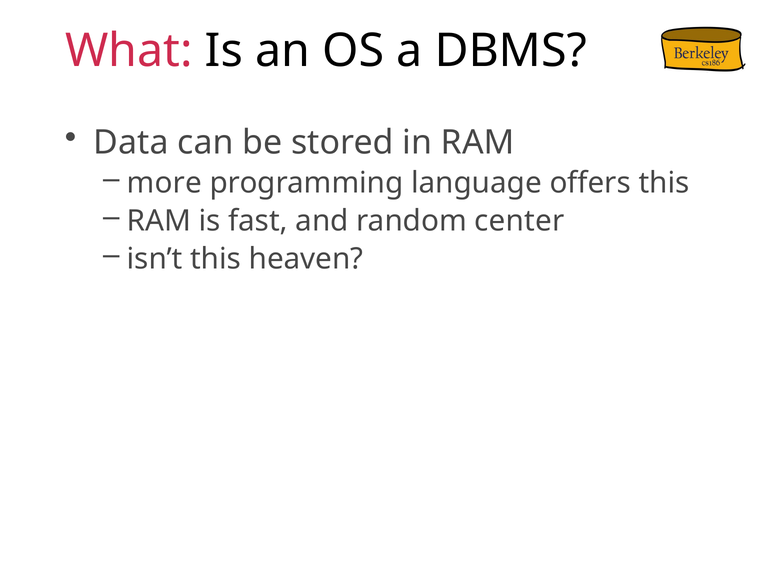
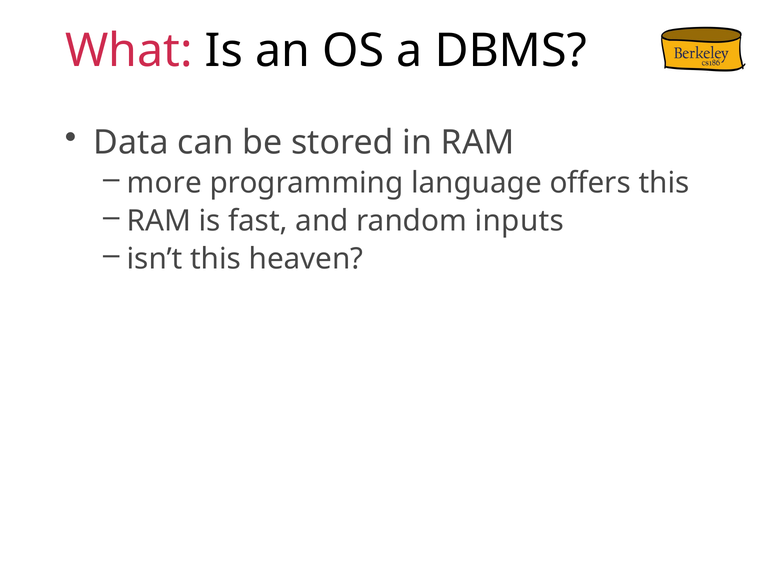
center: center -> inputs (519, 221)
